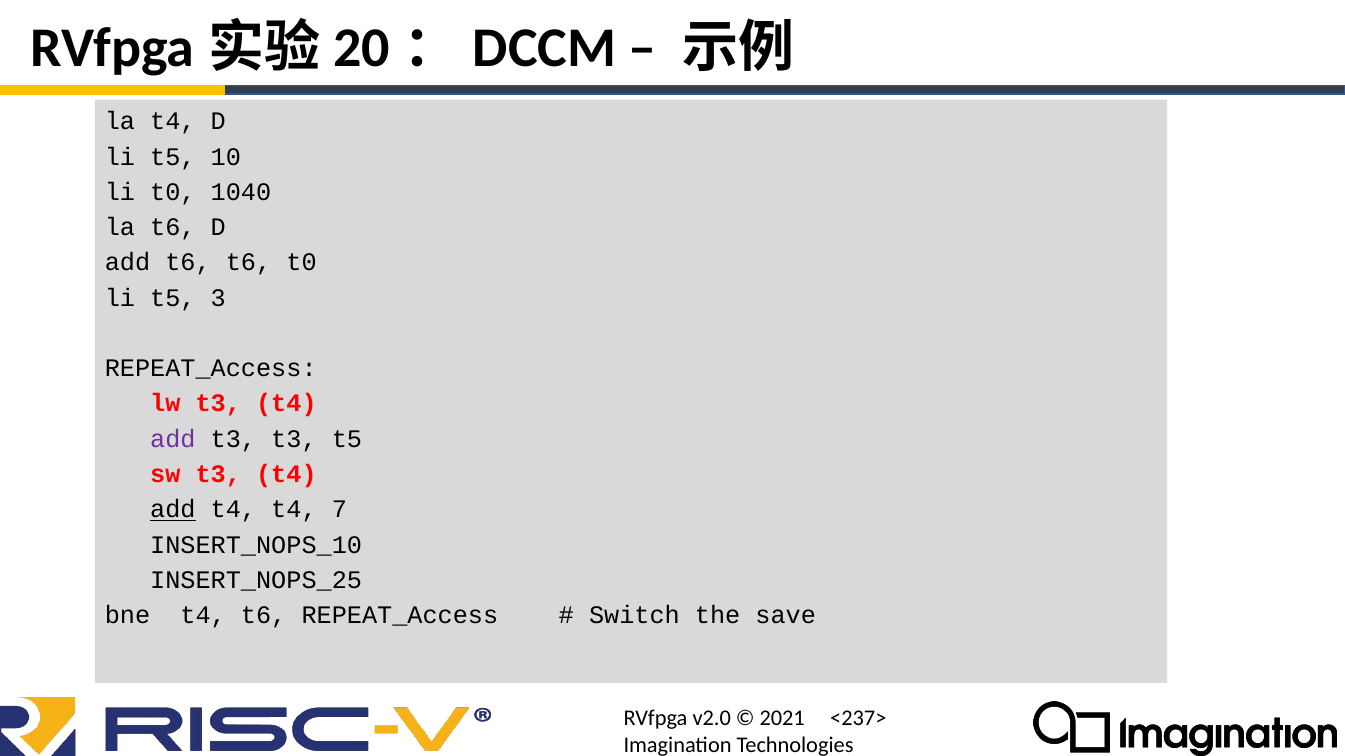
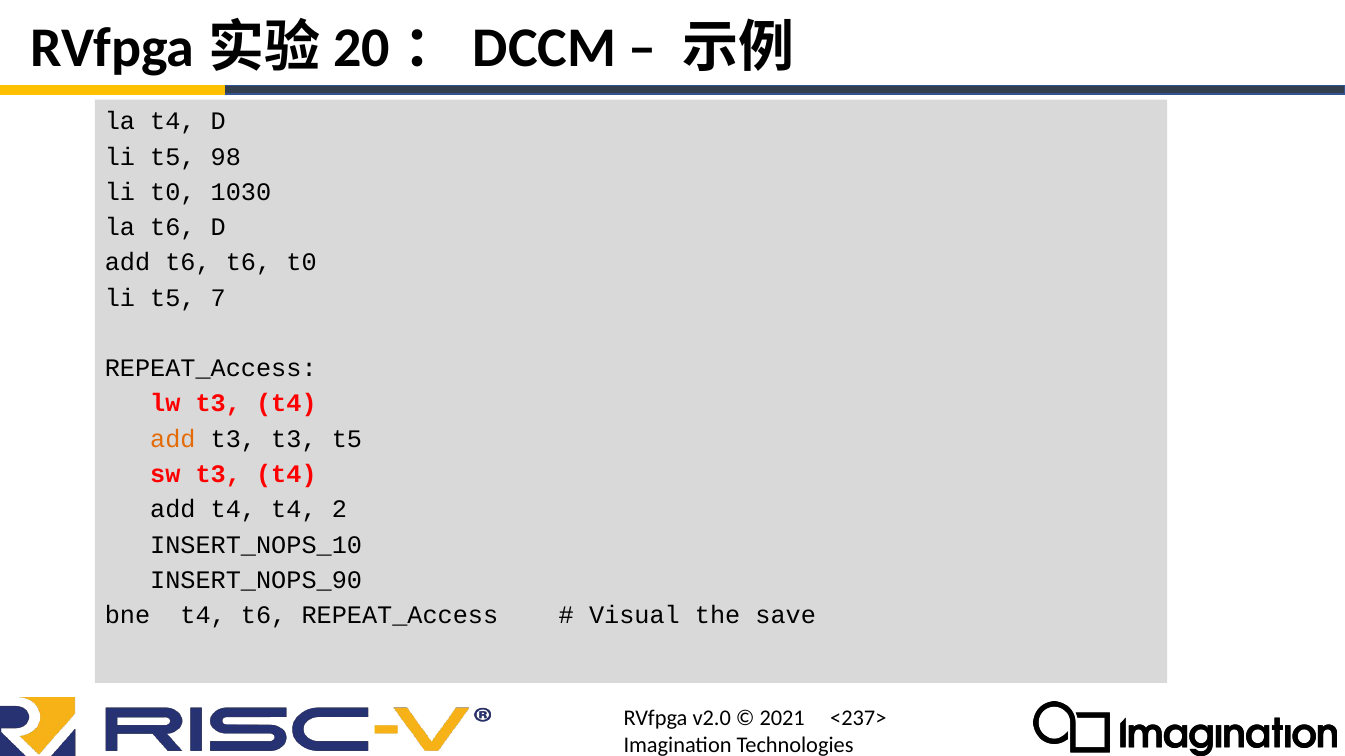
10: 10 -> 98 (226, 157)
1040: 1040 -> 1030 (241, 192)
3: 3 -> 7 (218, 298)
add colour: purple -> orange (173, 439)
add underline: present -> none (173, 510)
7: 7 -> 2 (339, 510)
INSERT_NOPS_25: INSERT_NOPS_25 -> INSERT_NOPS_90 (256, 580)
Switch: Switch -> Visual (634, 616)
